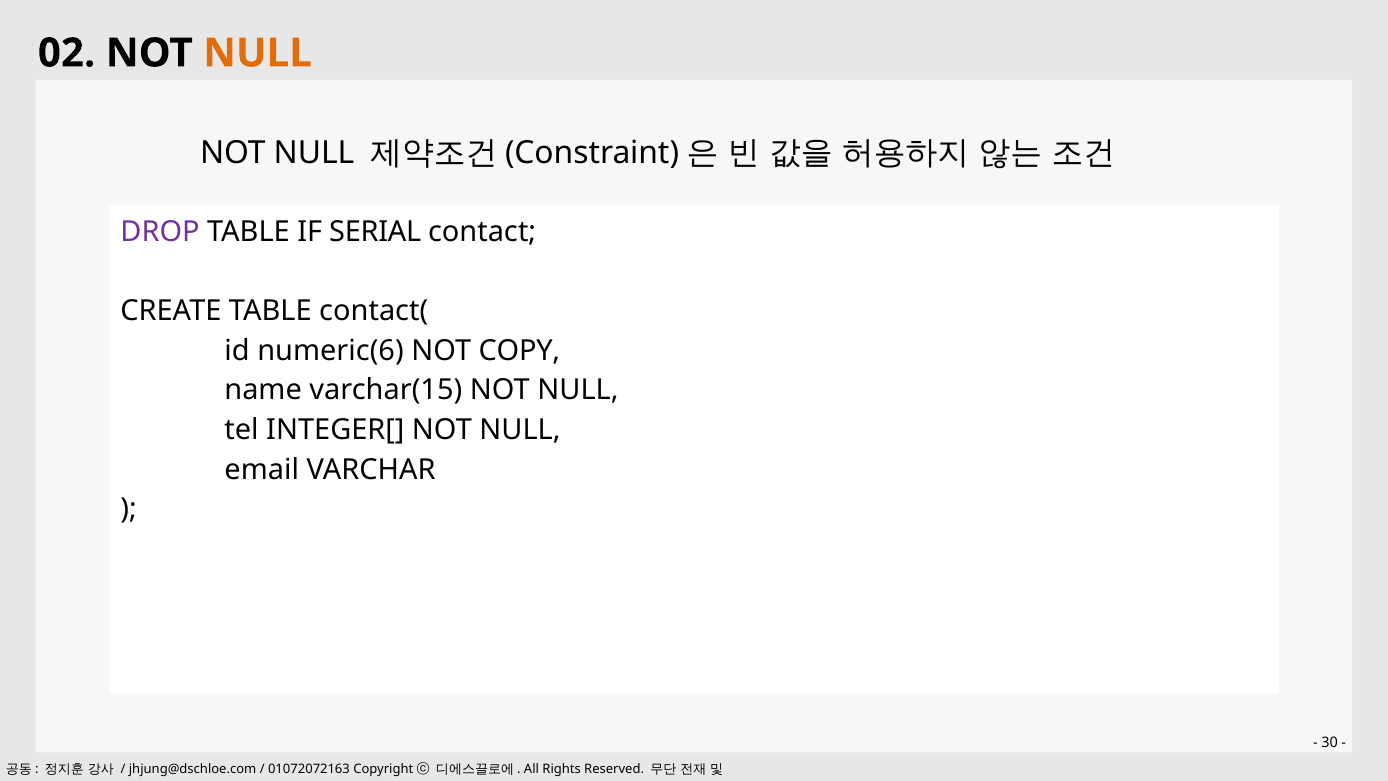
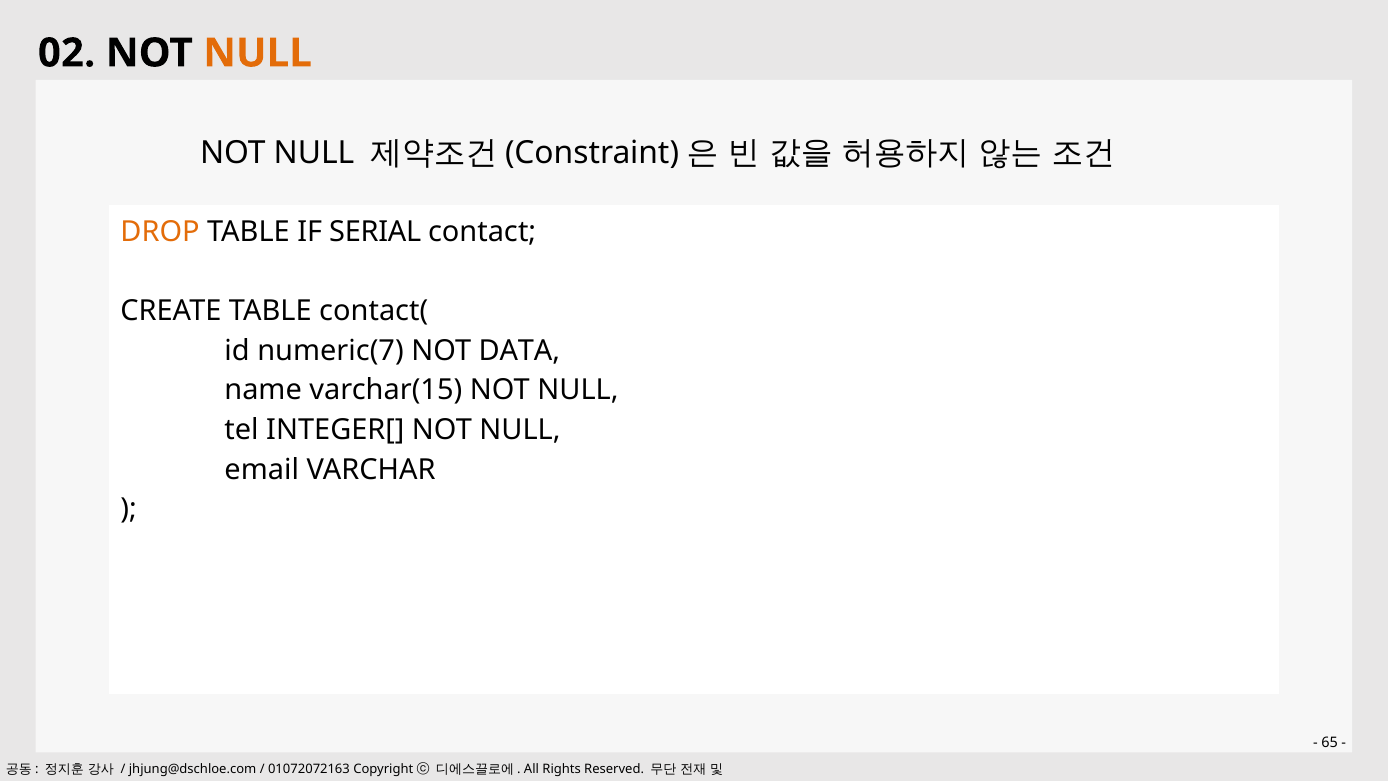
DROP colour: purple -> orange (160, 232)
numeric(6: numeric(6 -> numeric(7 (330, 351)
COPY: COPY -> DATA (519, 351)
30: 30 -> 65 (1330, 742)
